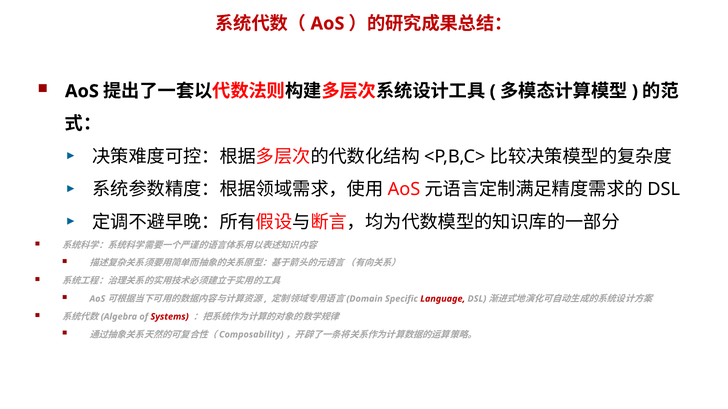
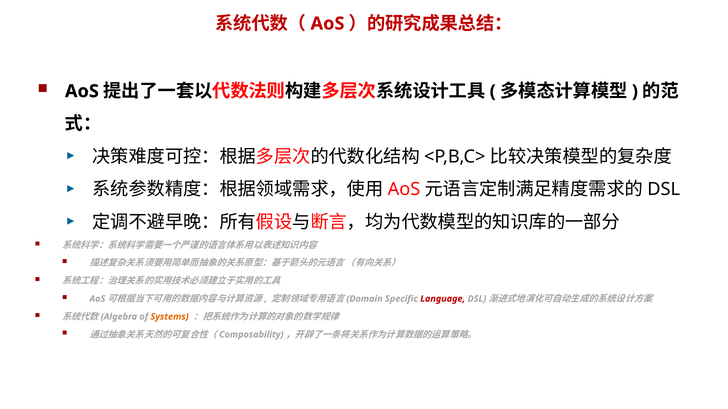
Systems colour: red -> orange (170, 317)
